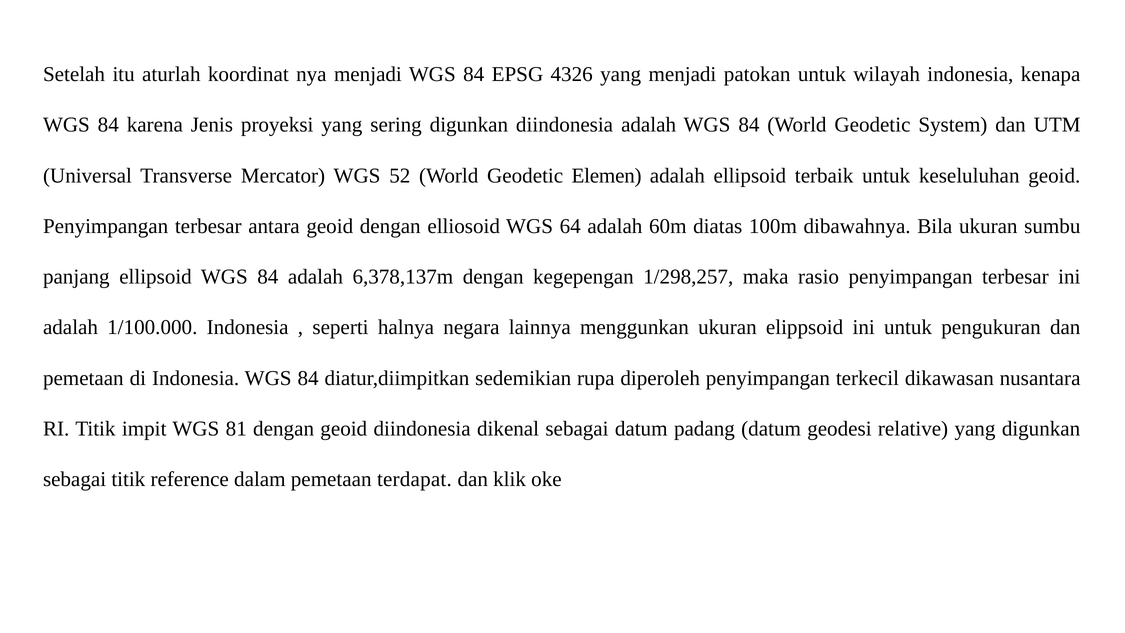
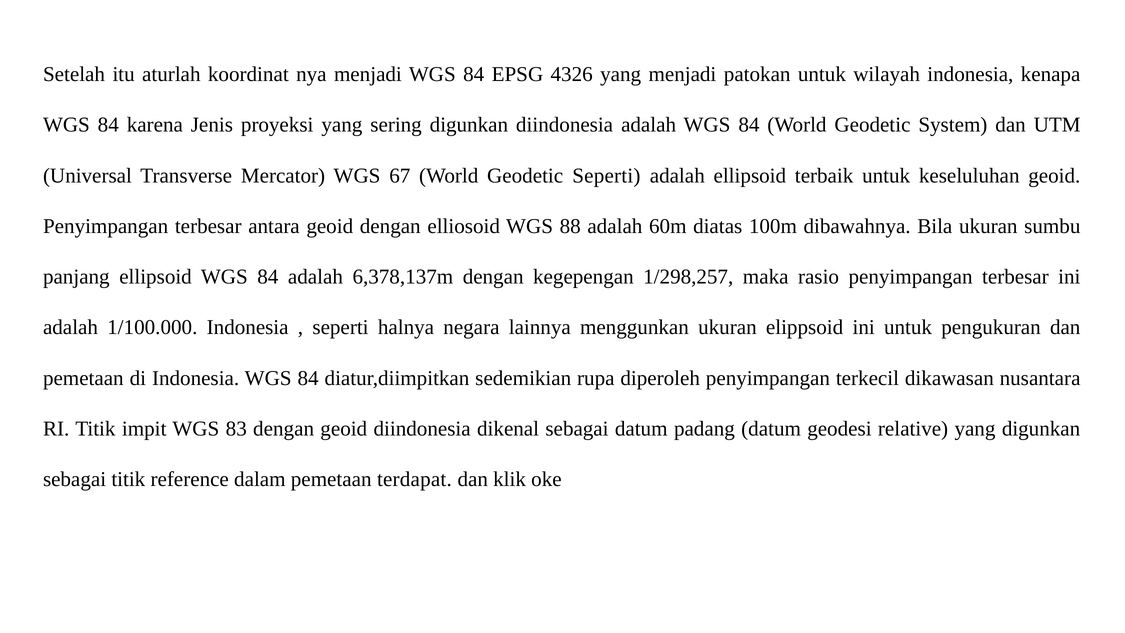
52: 52 -> 67 (400, 176)
Geodetic Elemen: Elemen -> Seperti (606, 176)
64: 64 -> 88 (570, 226)
81: 81 -> 83 (236, 429)
